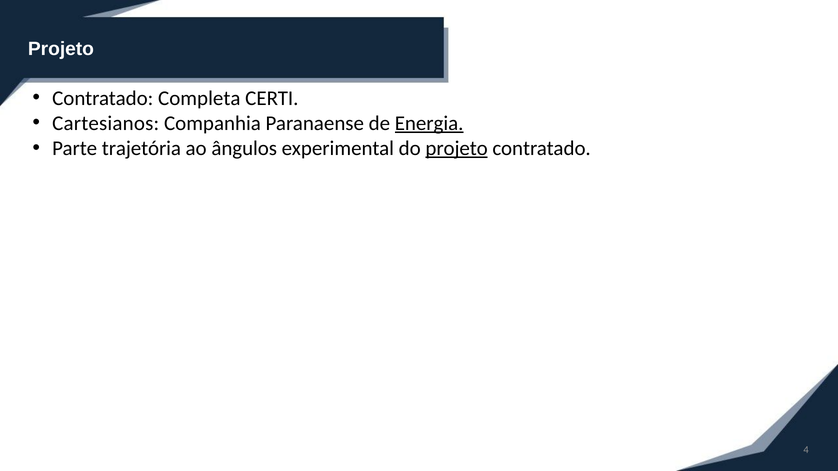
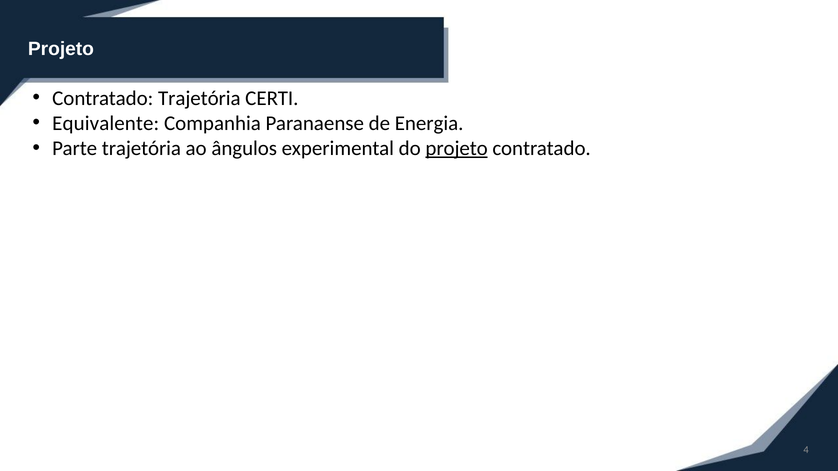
Contratado Completa: Completa -> Trajetória (199, 98)
Cartesianos: Cartesianos -> Equivalente (106, 123)
Energia underline: present -> none (429, 123)
